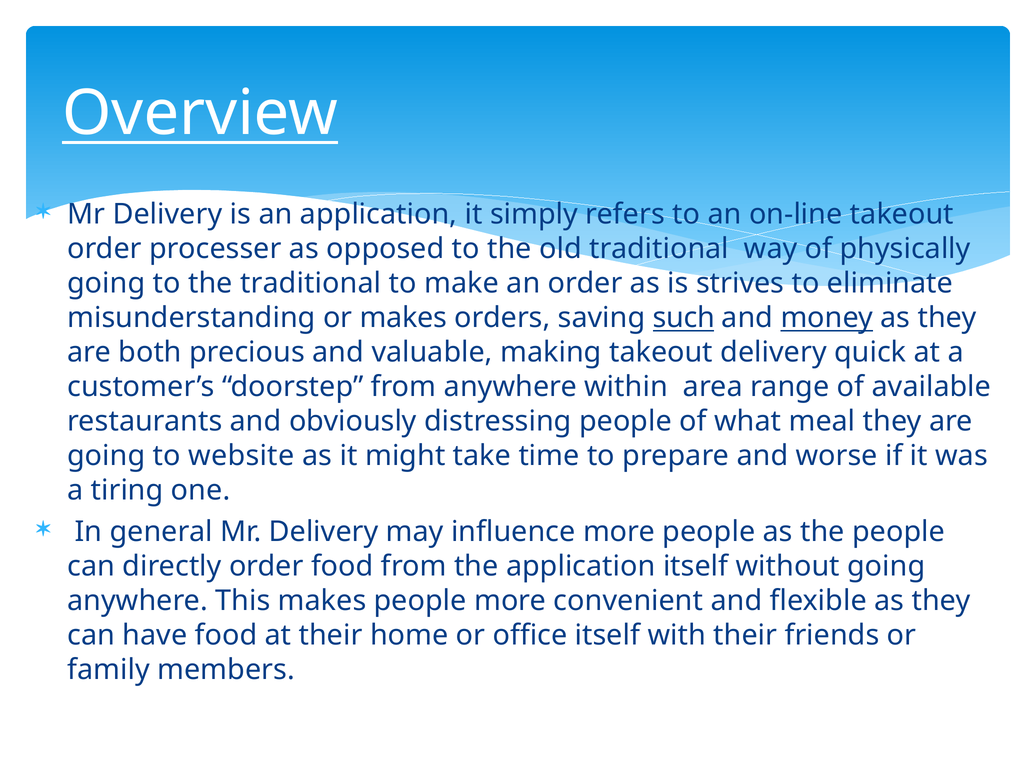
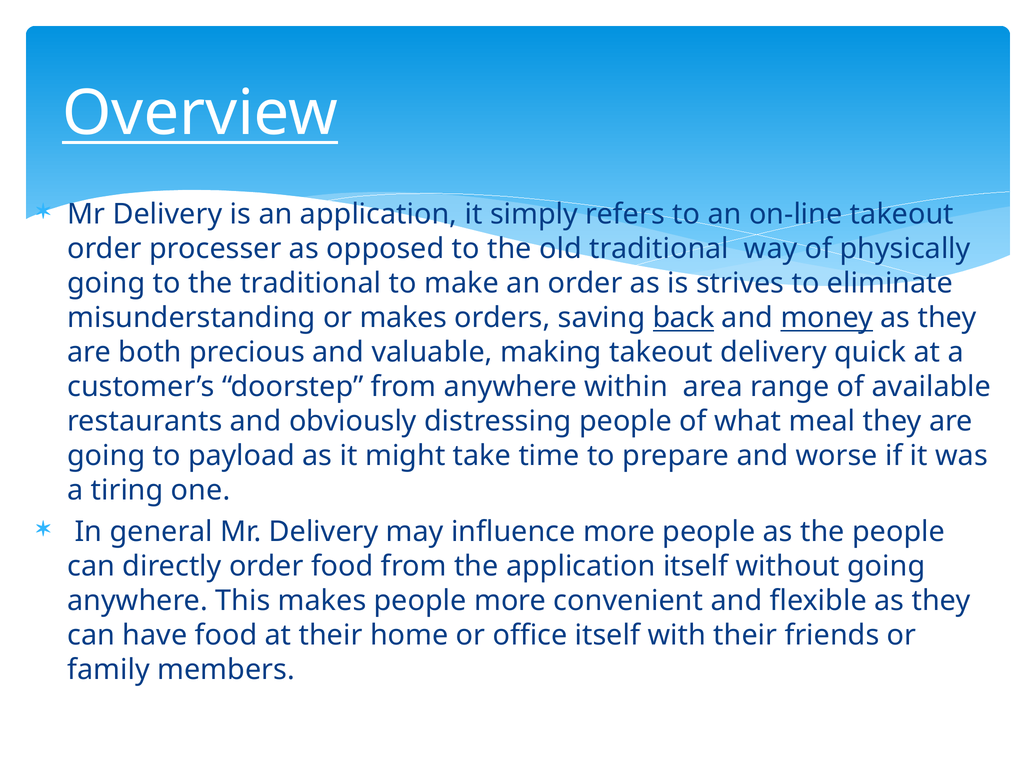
such: such -> back (684, 318)
website: website -> payload (241, 456)
